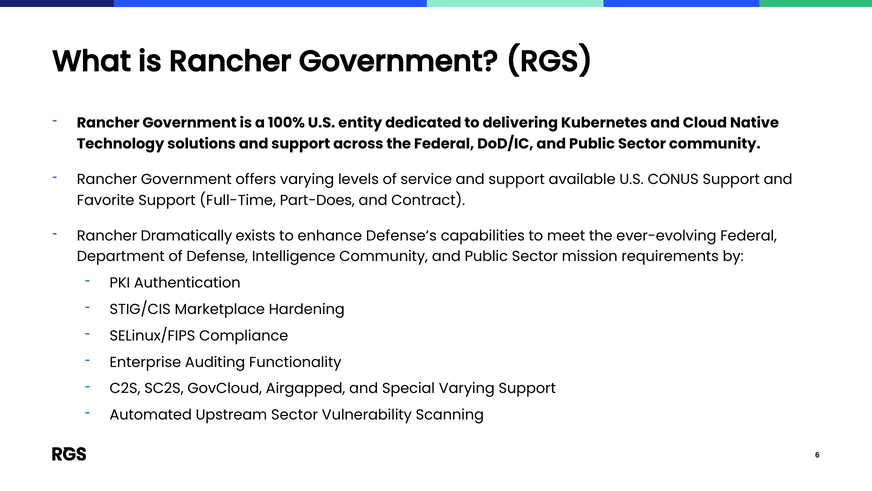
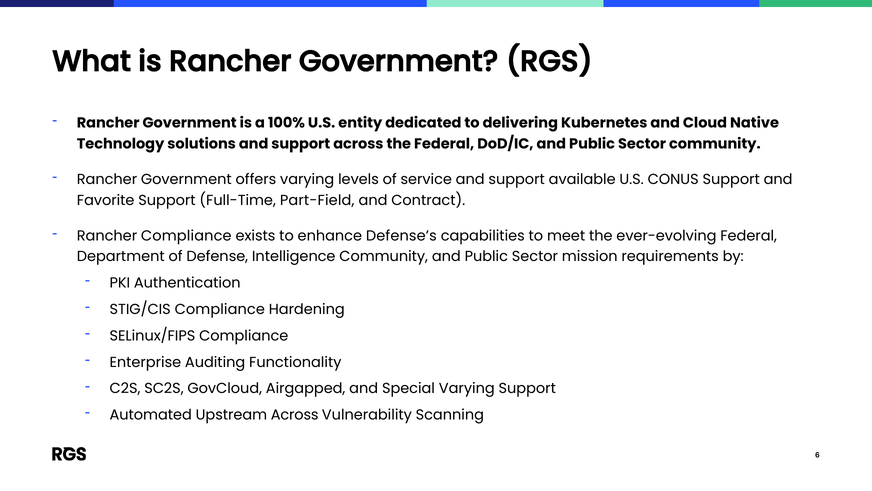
Part-Does: Part-Does -> Part-Field (317, 200)
Rancher Dramatically: Dramatically -> Compliance (186, 236)
STIG/CIS Marketplace: Marketplace -> Compliance (220, 309)
Upstream Sector: Sector -> Across (295, 415)
